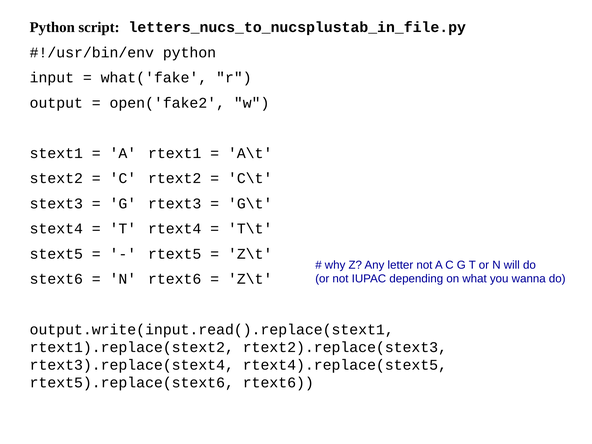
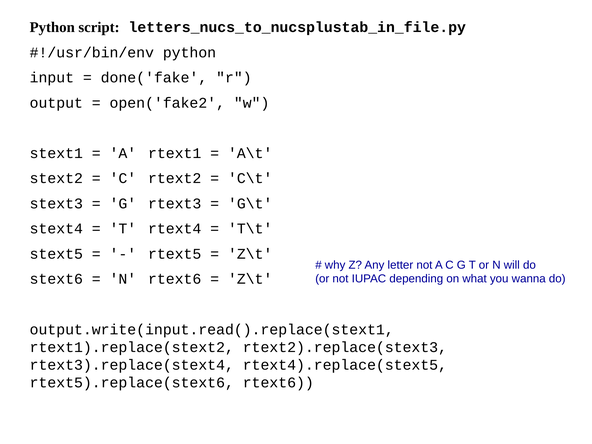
what('fake: what('fake -> done('fake (154, 78)
